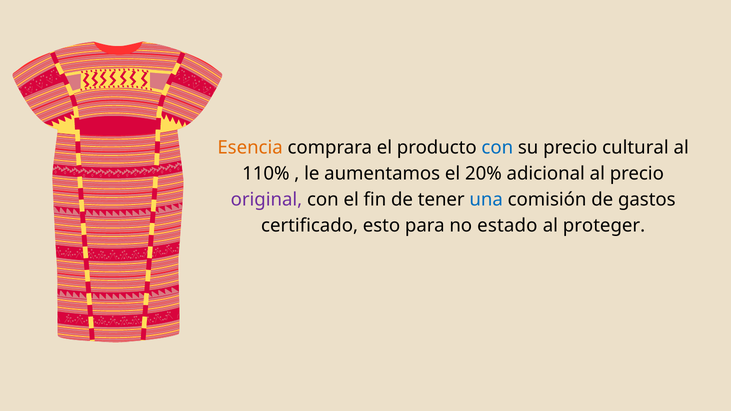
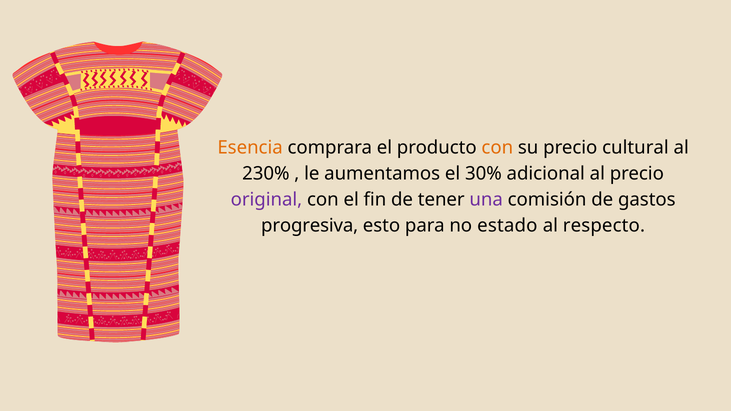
con colour: blue -> orange (497, 147)
110%: 110% -> 230% (266, 174)
20%: 20% -> 30% (483, 174)
una colour: blue -> purple (486, 200)
certificado: certificado -> progresiva (310, 226)
proteger: proteger -> respecto (604, 226)
